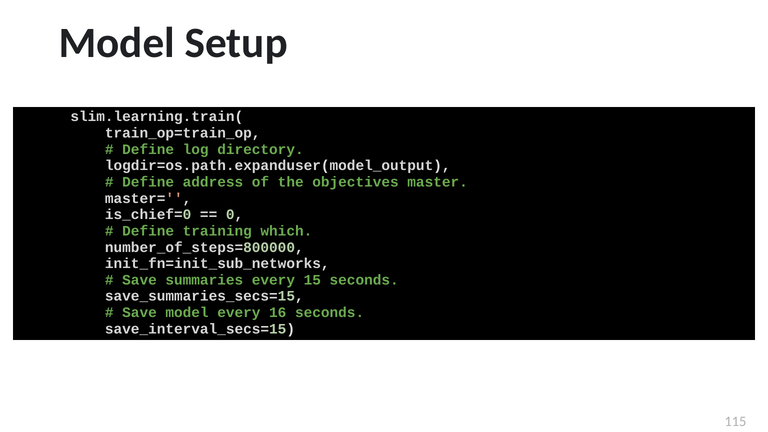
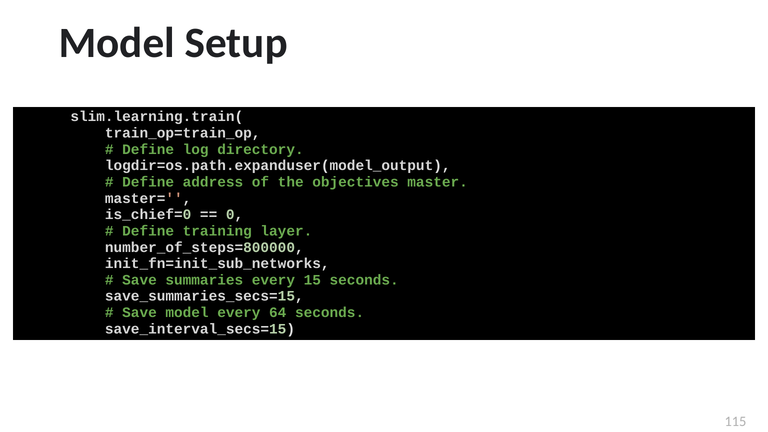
which: which -> layer (286, 231)
16: 16 -> 64 (278, 313)
